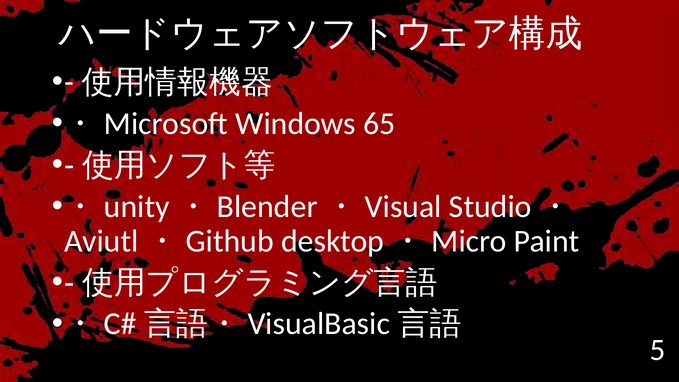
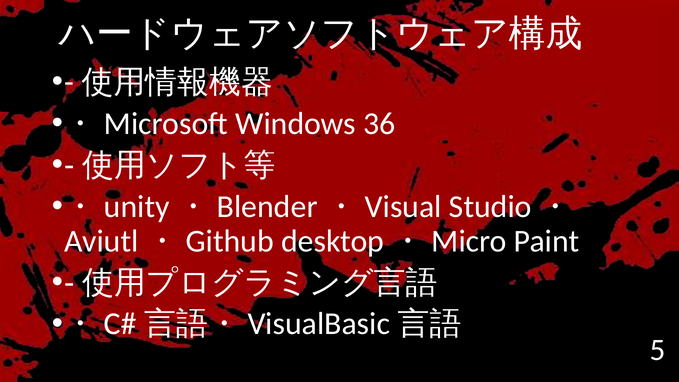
65: 65 -> 36 (379, 124)
